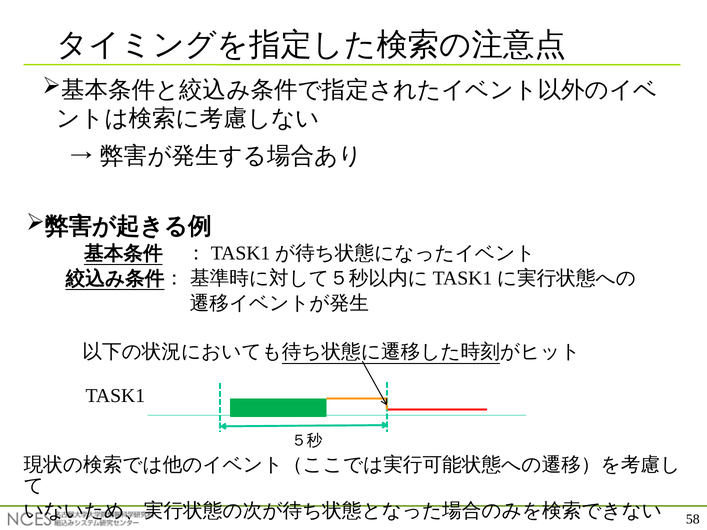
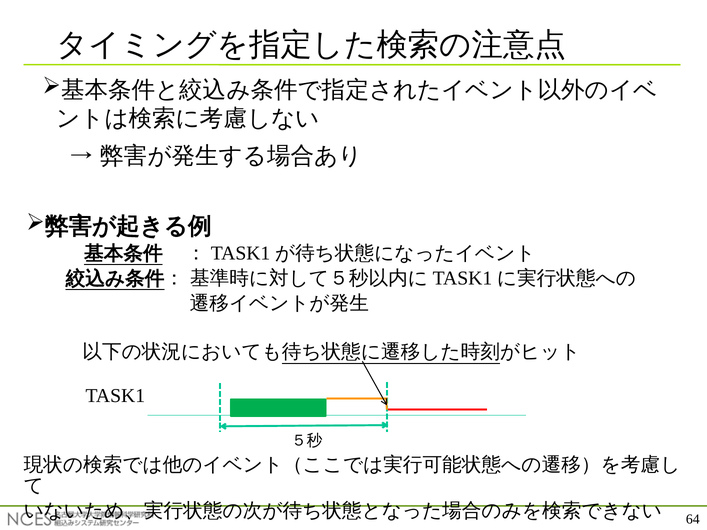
58: 58 -> 64 (693, 519)
